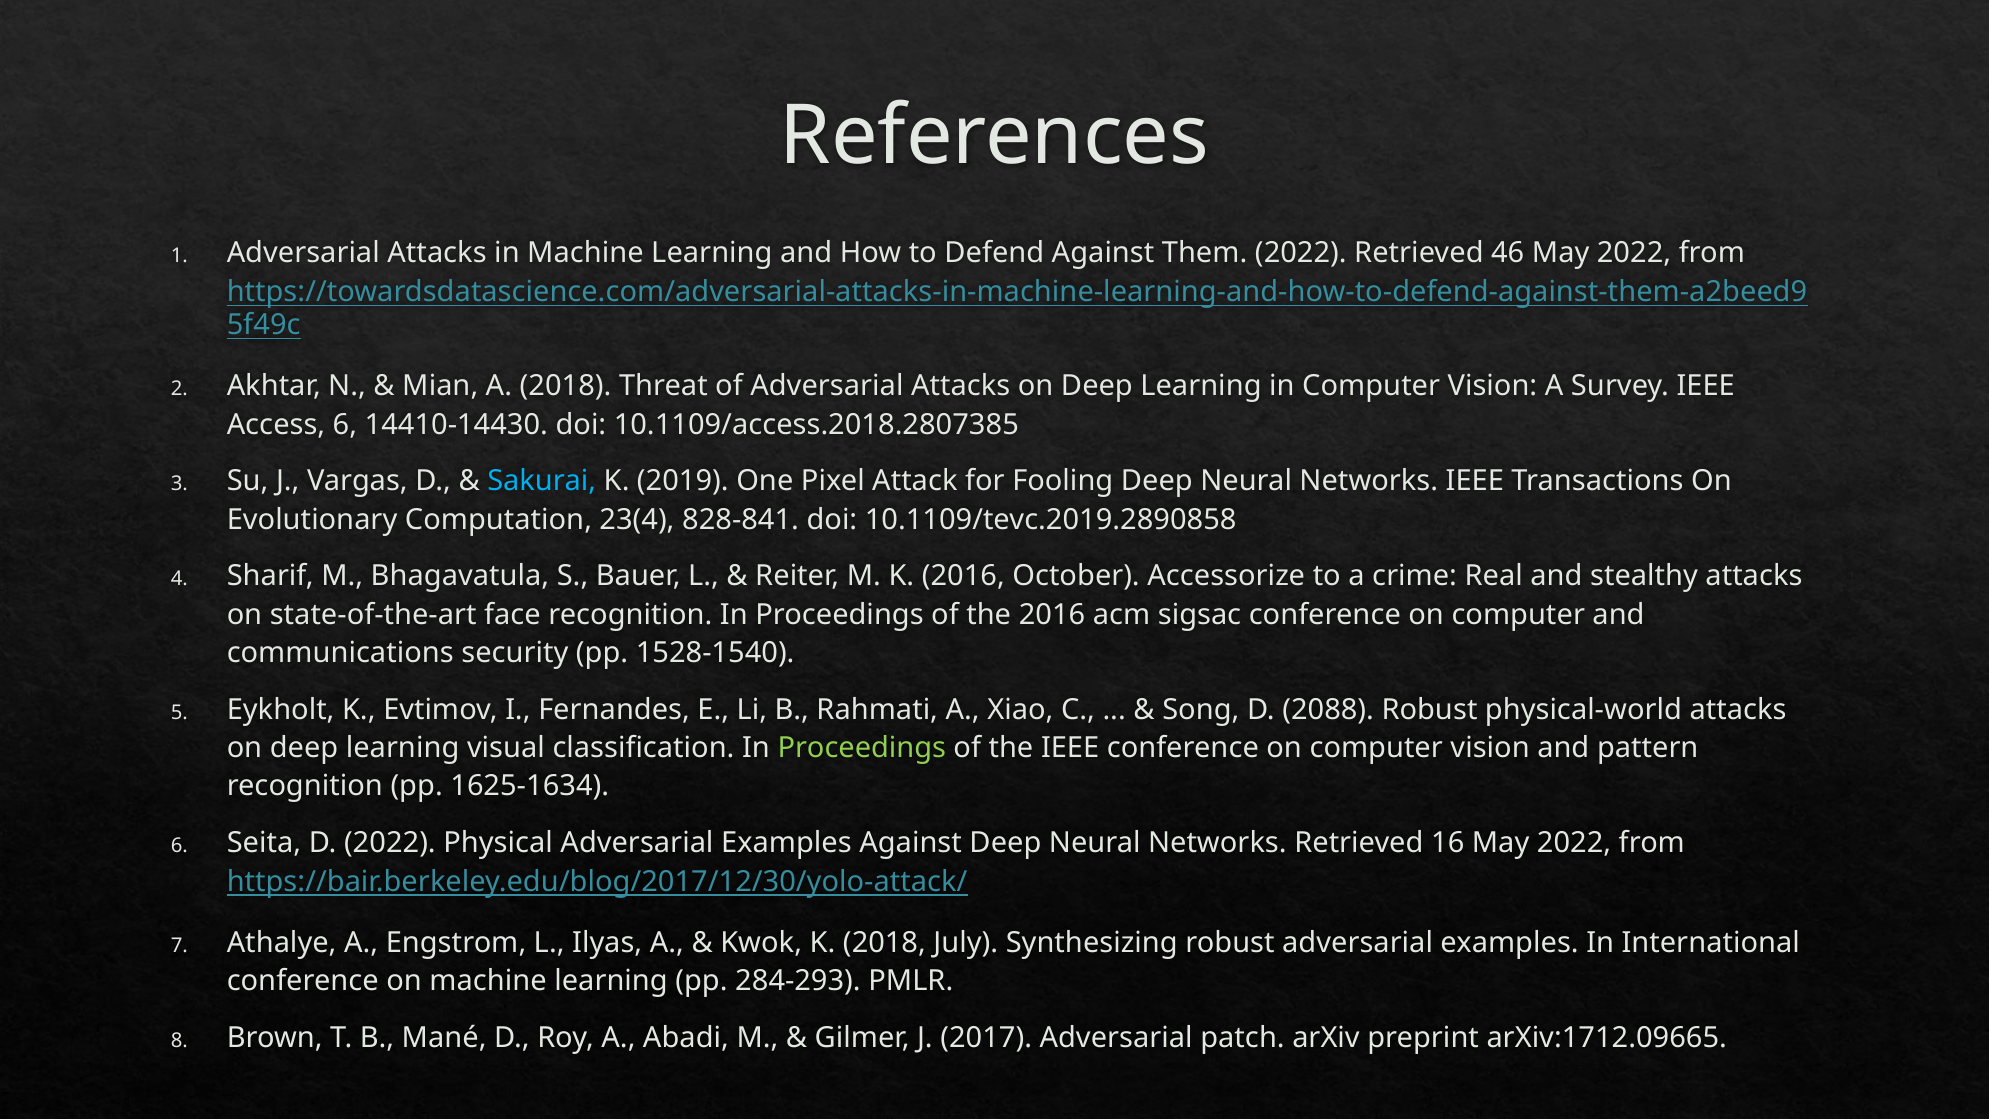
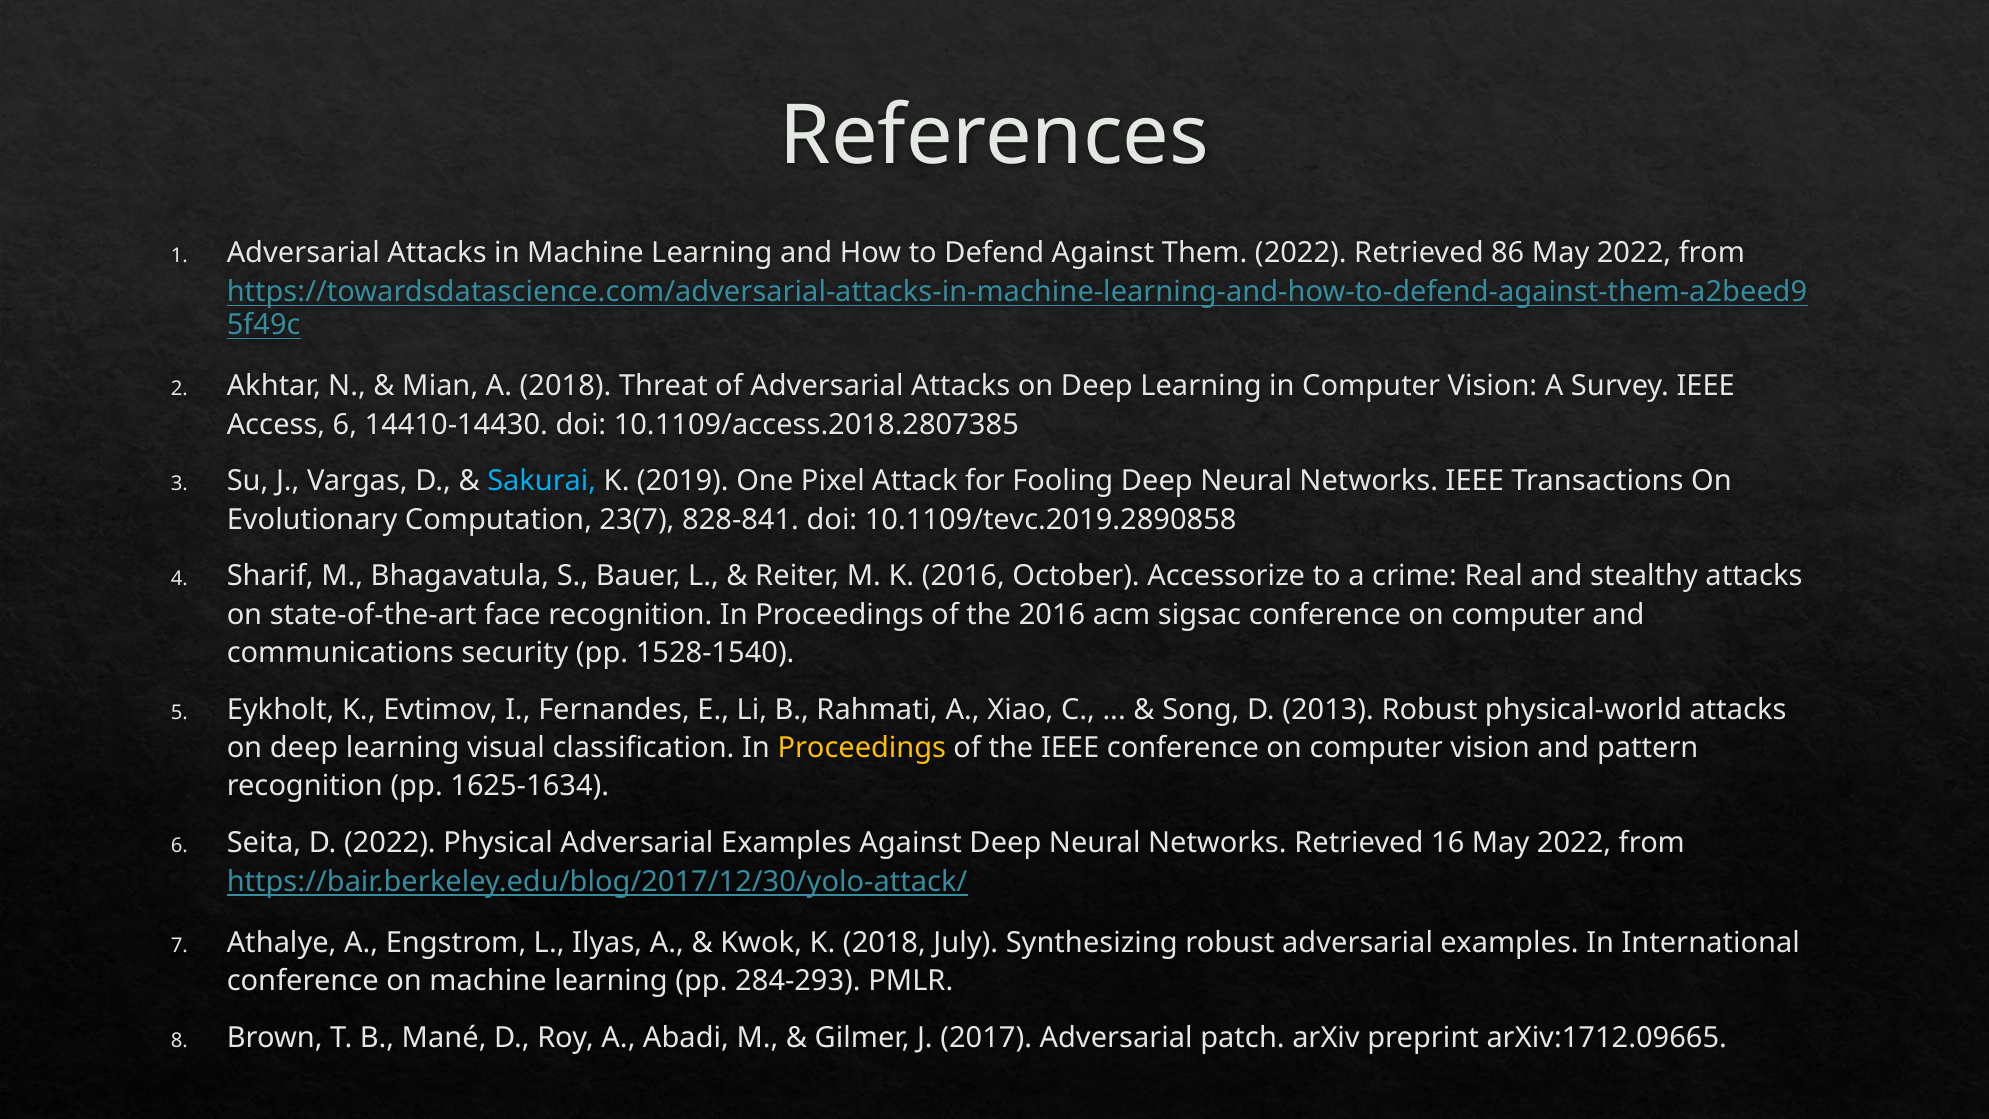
46: 46 -> 86 (1508, 253)
23(4: 23(4 -> 23(7 (637, 519)
2088: 2088 -> 2013 (1328, 709)
Proceedings colour: light green -> yellow (862, 748)
